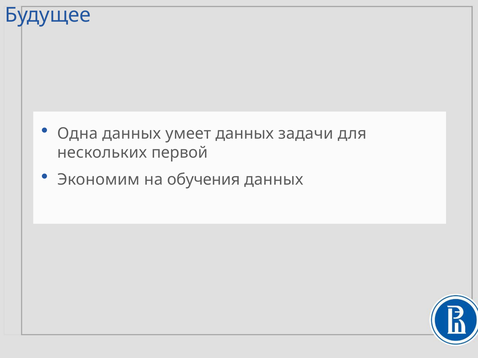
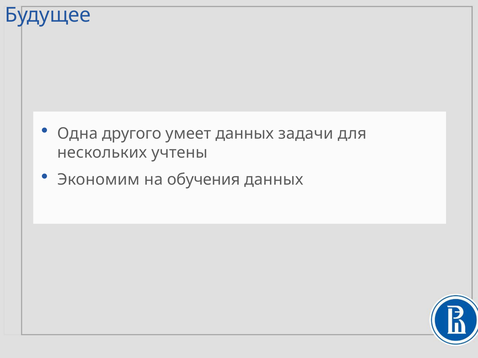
Одна данных: данных -> другого (132, 134)
первой: первой -> учтены (179, 153)
